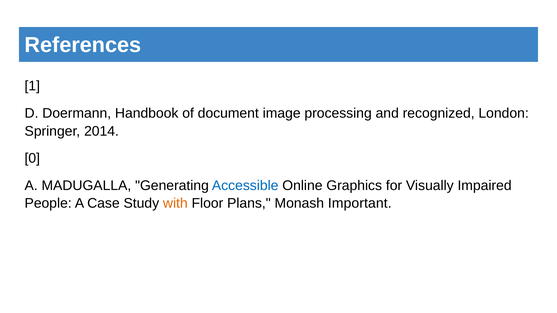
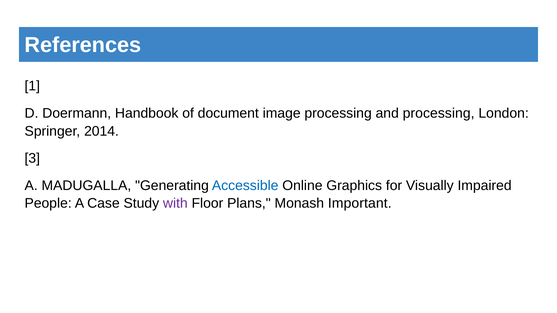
and recognized: recognized -> processing (439, 113)
0: 0 -> 3 (32, 158)
with colour: orange -> purple (175, 204)
